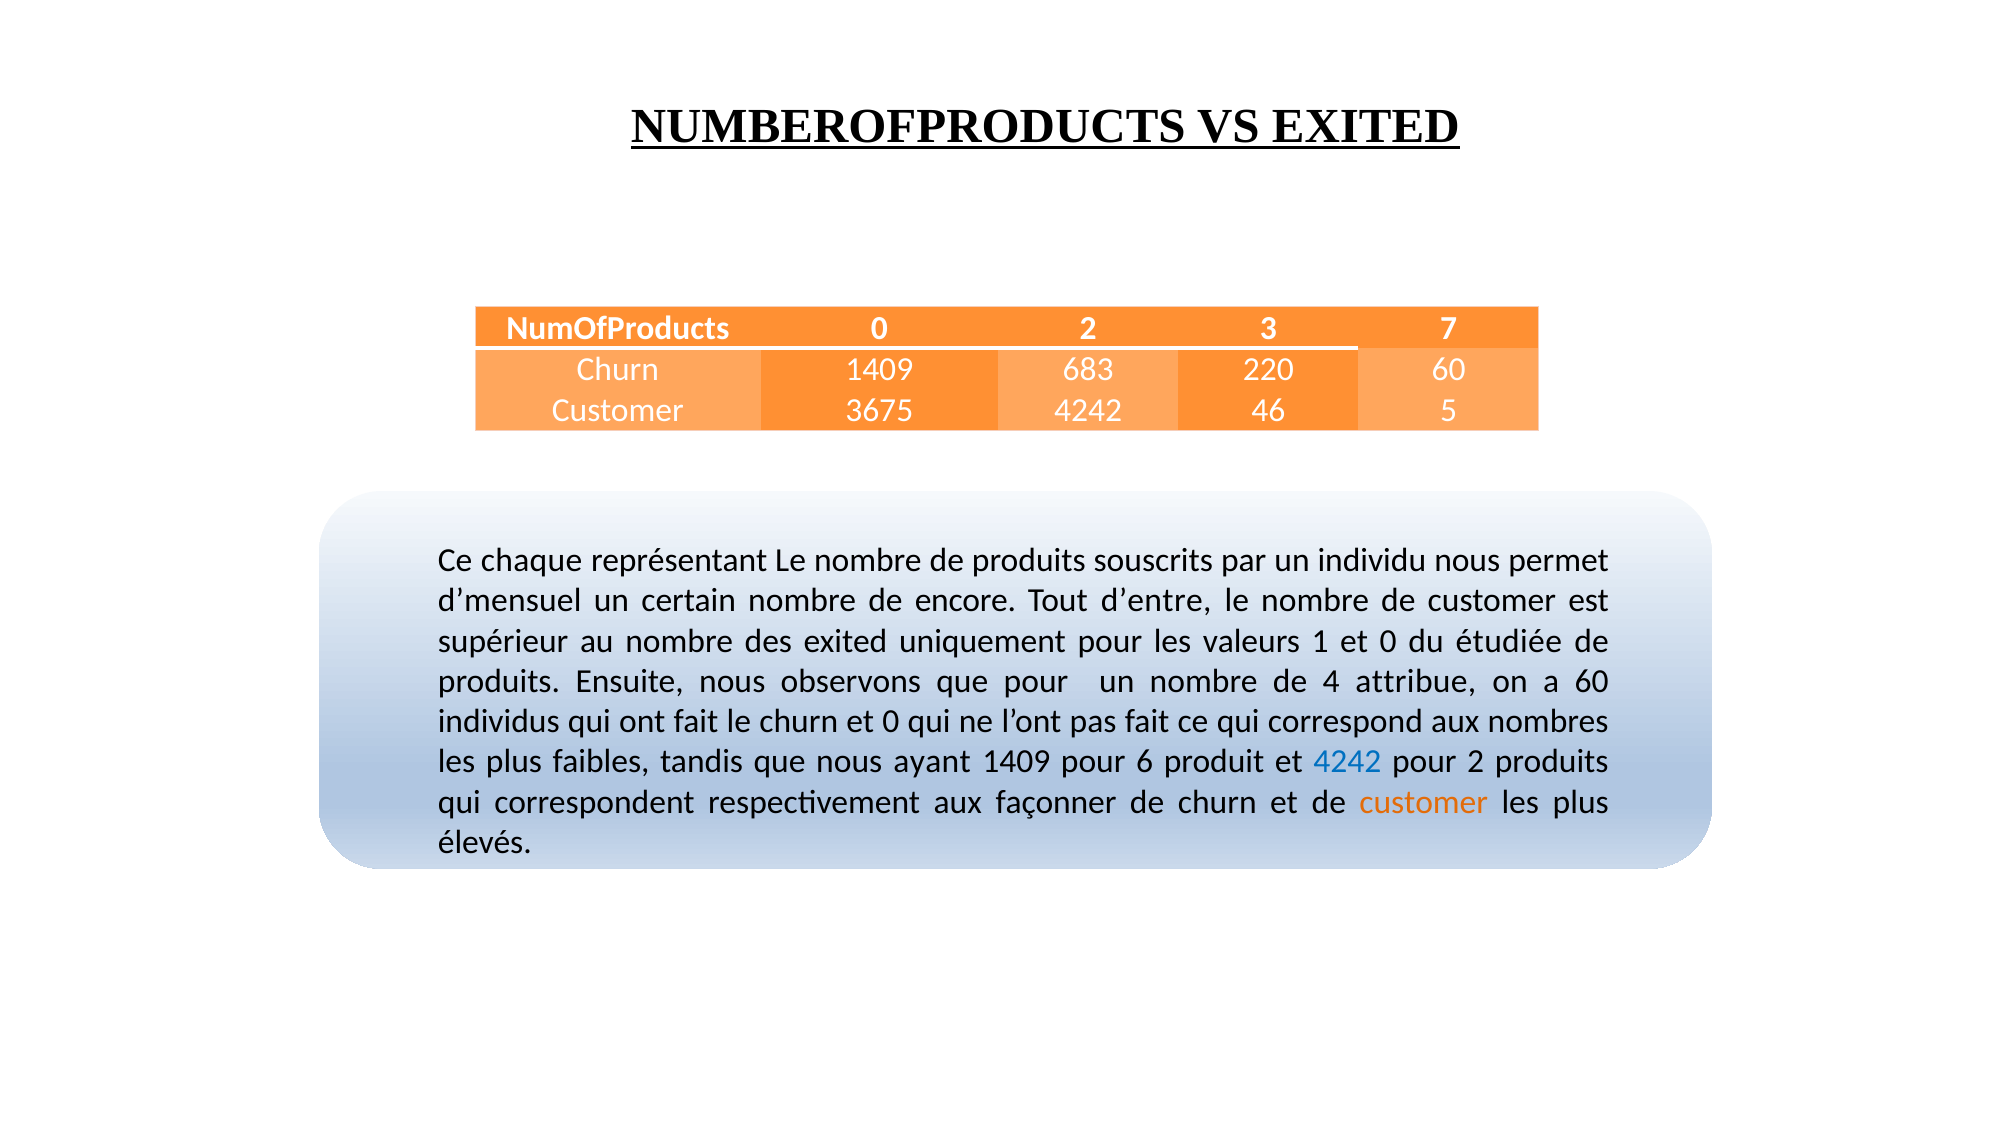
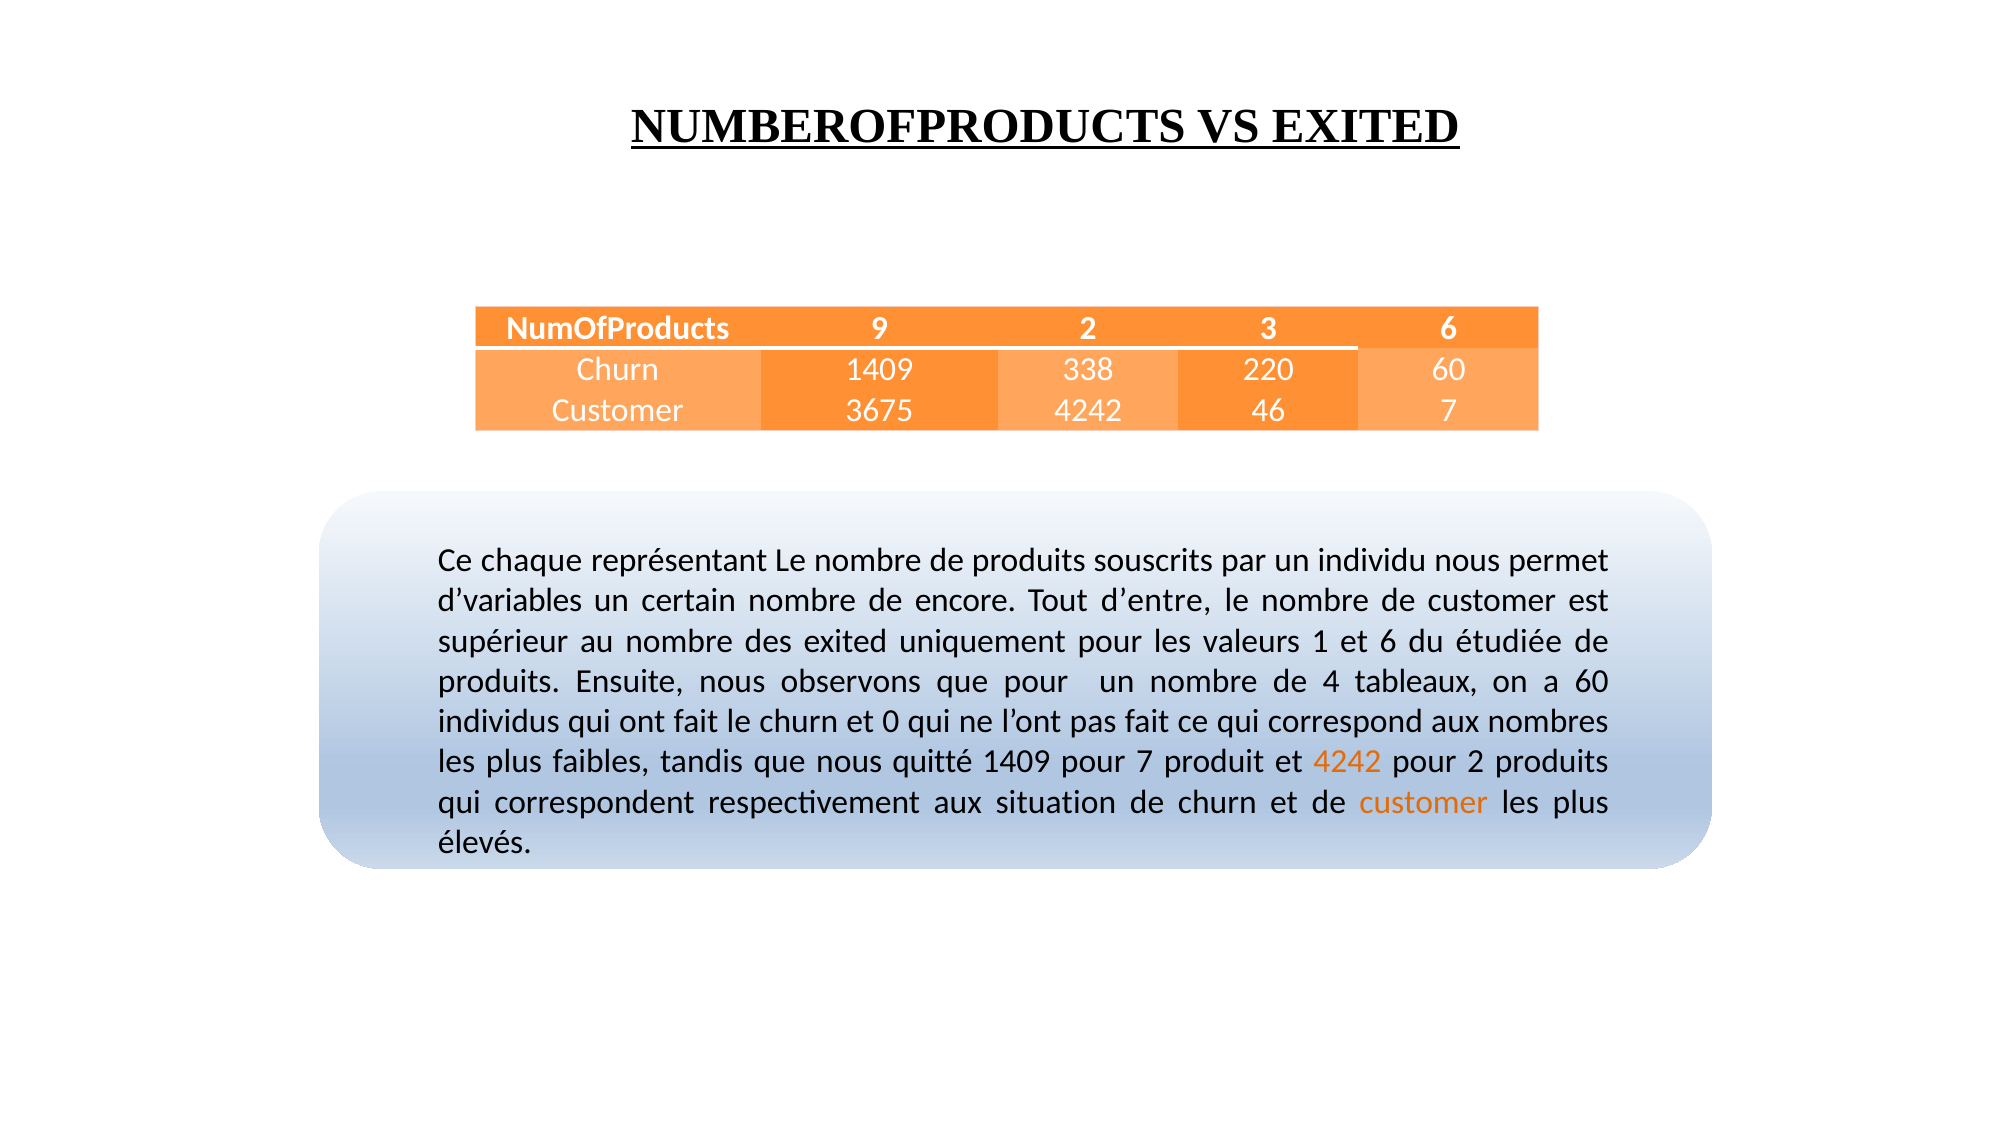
NumOfProducts 0: 0 -> 9 (879, 328)
3 7: 7 -> 6 (1449, 328)
683: 683 -> 338 (1088, 369)
46 5: 5 -> 7 (1449, 411)
d’mensuel: d’mensuel -> d’variables (510, 601)
1 et 0: 0 -> 6 (1388, 641)
attribue: attribue -> tableaux (1416, 681)
ayant: ayant -> quitté (932, 762)
pour 6: 6 -> 7 (1145, 762)
4242 colour: blue -> orange (1347, 762)
façonner: façonner -> situation (1056, 802)
